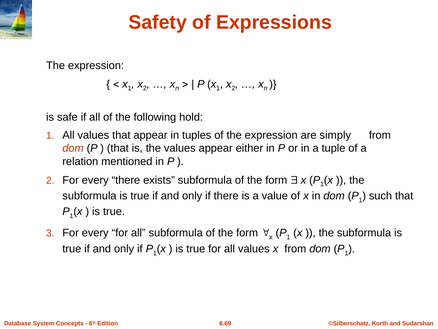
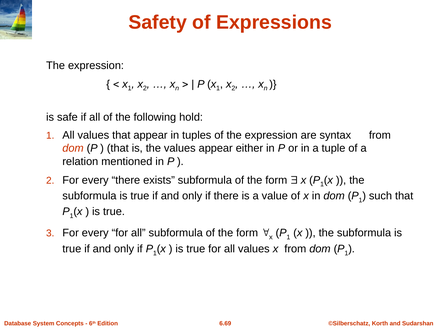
simply: simply -> syntax (335, 135)
